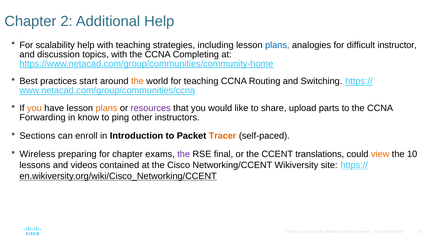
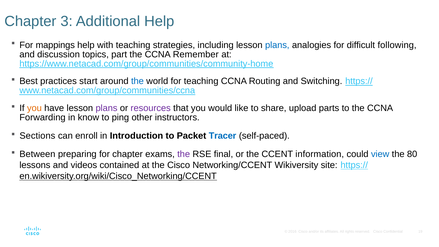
2: 2 -> 3 (67, 21)
scalability: scalability -> mappings (55, 45)
instructor: instructor -> following (397, 45)
topics with: with -> part (119, 54)
Completing: Completing -> Remember (196, 54)
the colour: orange -> blue (137, 81)
plans colour: orange -> purple (106, 108)
Tracer colour: orange -> blue (223, 136)
Wireless: Wireless -> Between (37, 154)
translations: translations -> information (320, 154)
view colour: orange -> blue (380, 154)
10: 10 -> 80 (412, 154)
